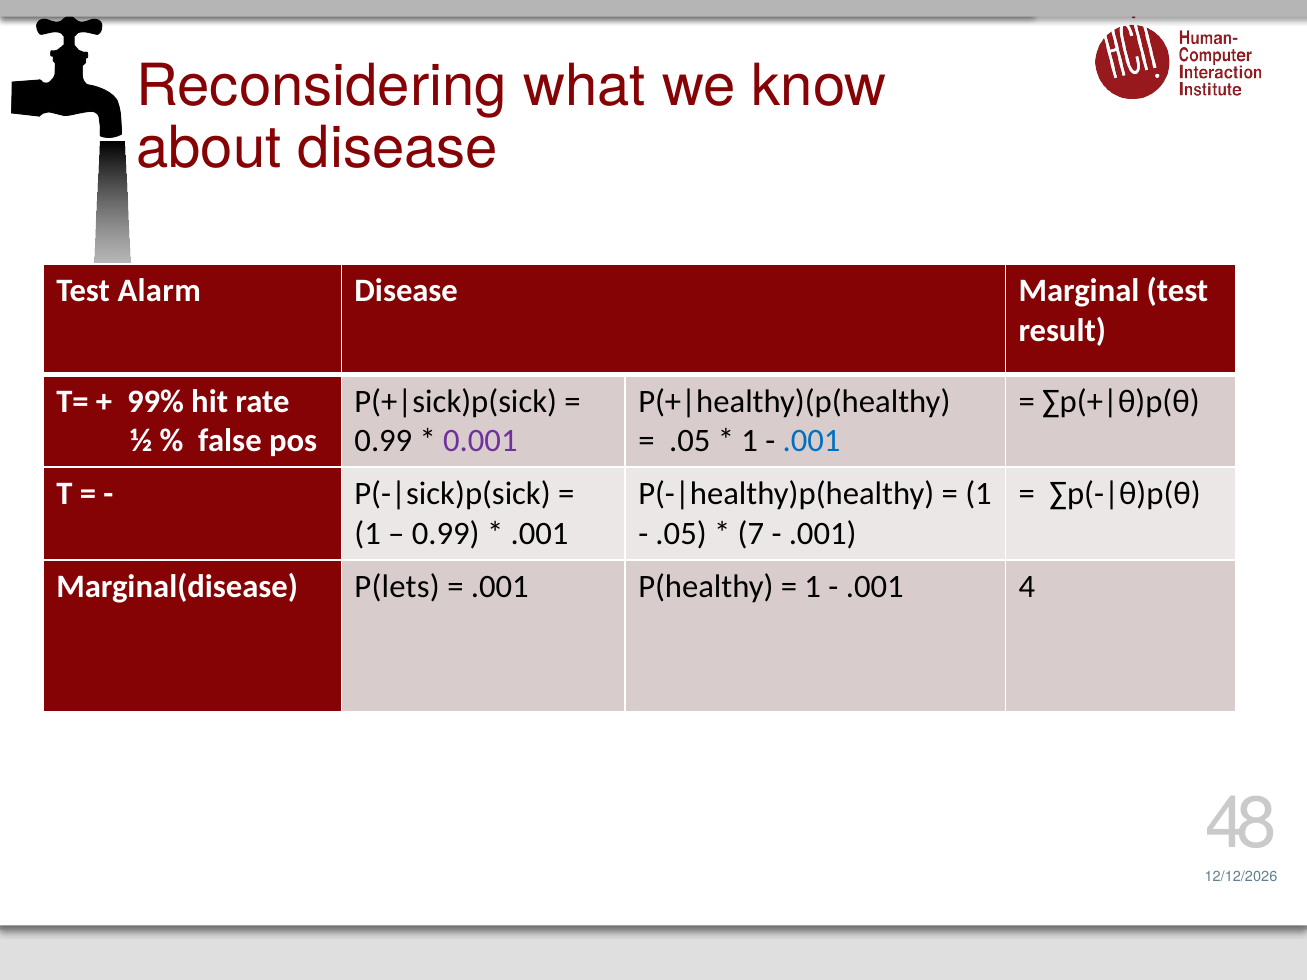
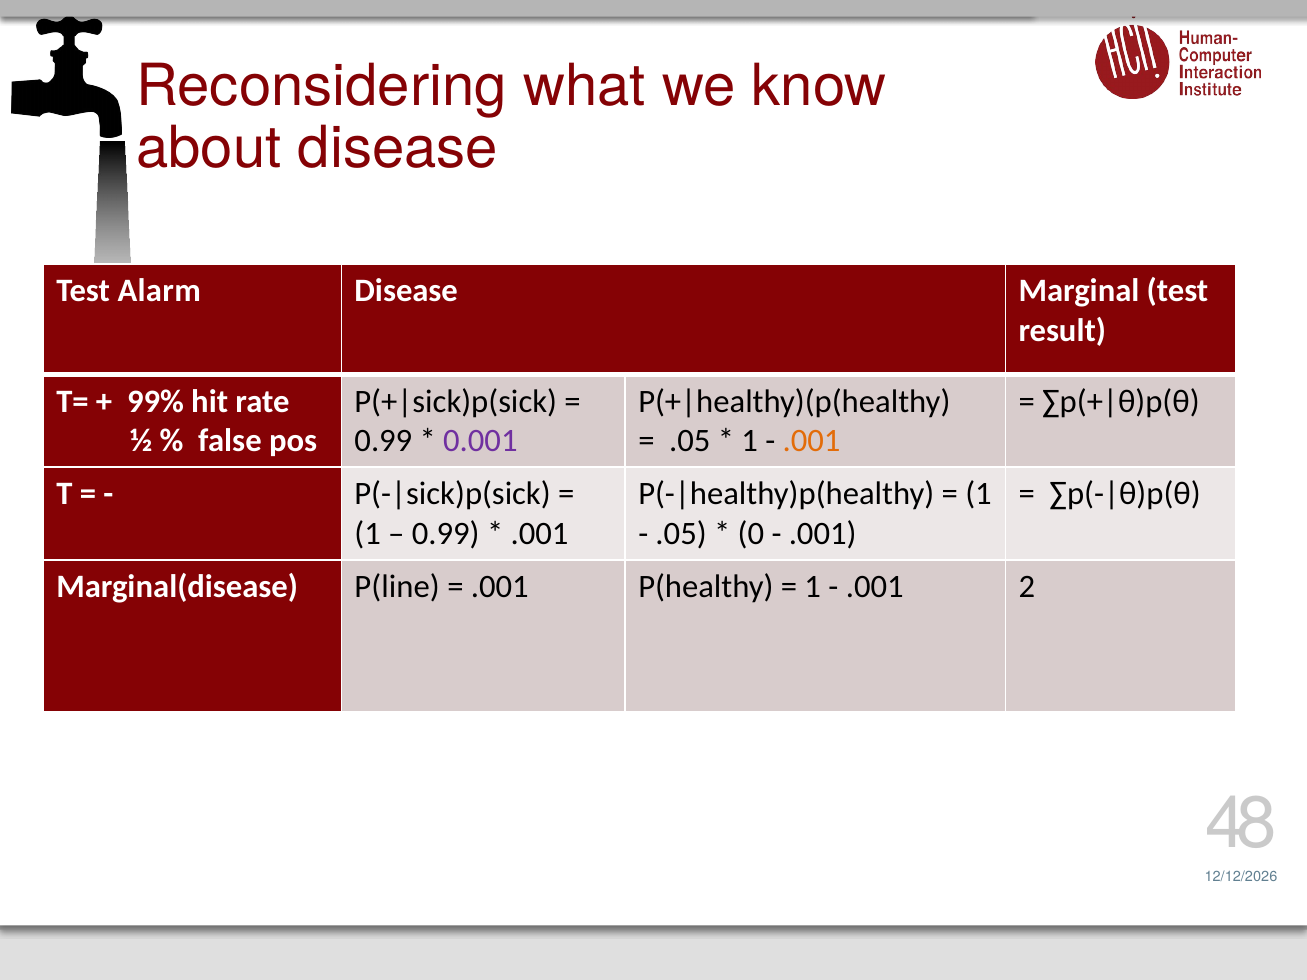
.001 colour: blue -> orange (812, 441)
7: 7 -> 0 (751, 534)
P(lets: P(lets -> P(line (397, 587)
4: 4 -> 2 (1027, 587)
